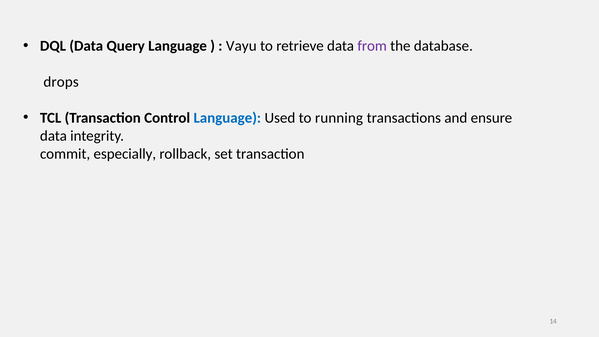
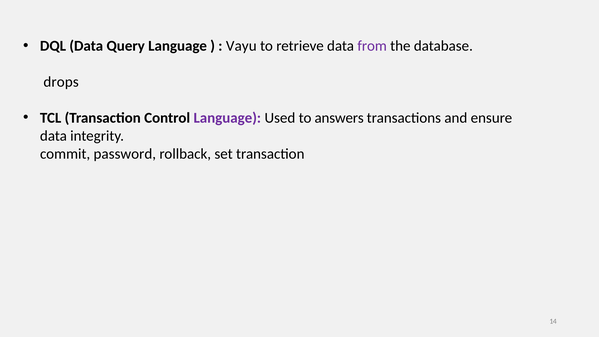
Language colour: blue -> purple (227, 118)
running: running -> answers (339, 118)
especially: especially -> password (125, 154)
